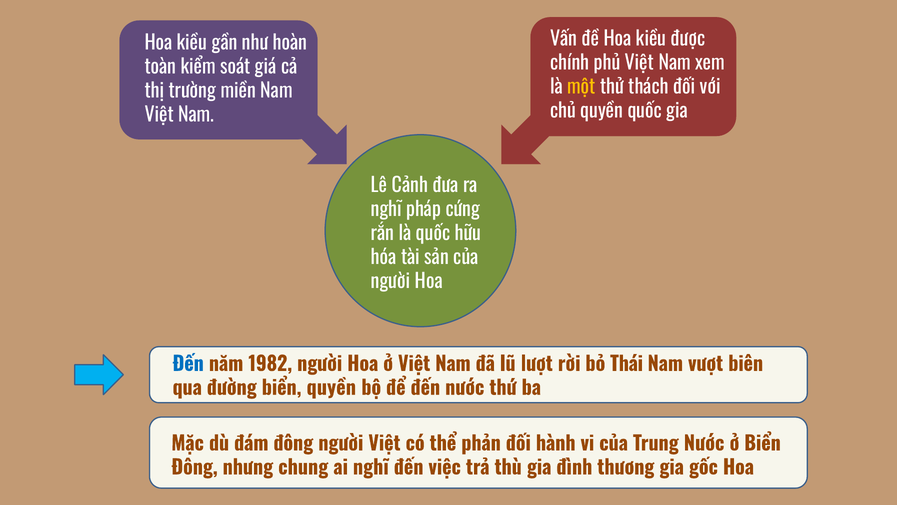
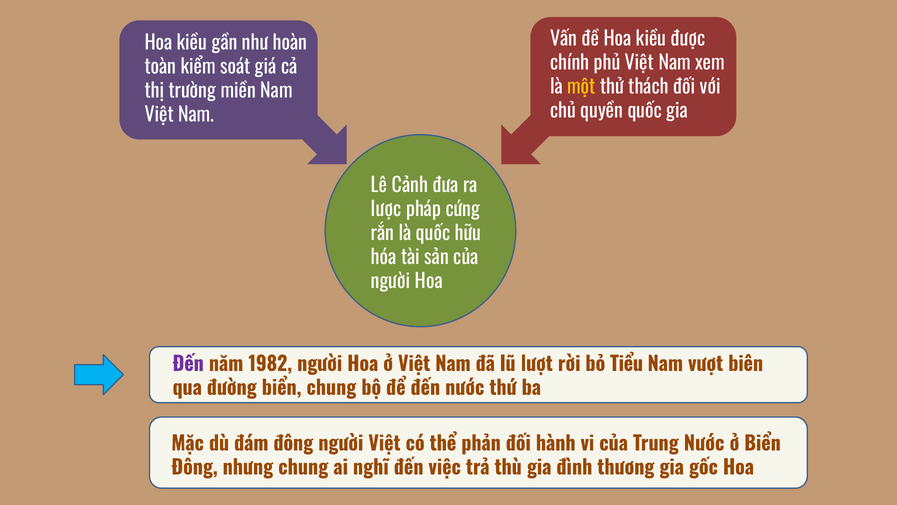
nghĩ: nghĩ -> lược (386, 210)
Đến colour: blue -> purple (188, 364)
Thái: Thái -> Tiểu (626, 364)
biển quyền: quyền -> chung (331, 388)
